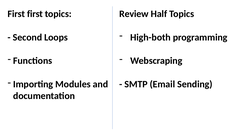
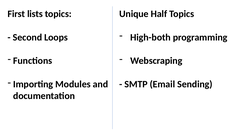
First first: first -> lists (35, 14)
Review: Review -> Unique (134, 14)
